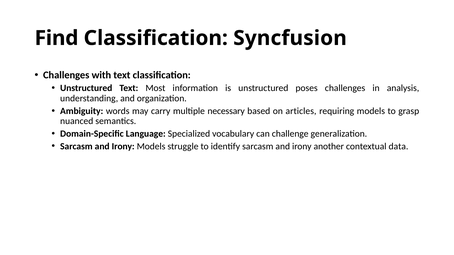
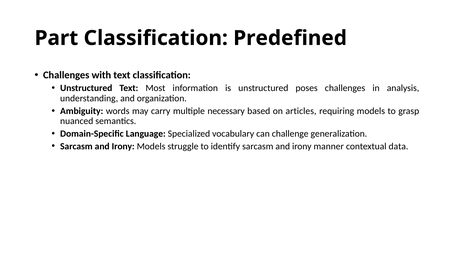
Find: Find -> Part (56, 38)
Syncfusion: Syncfusion -> Predefined (290, 38)
another: another -> manner (329, 146)
